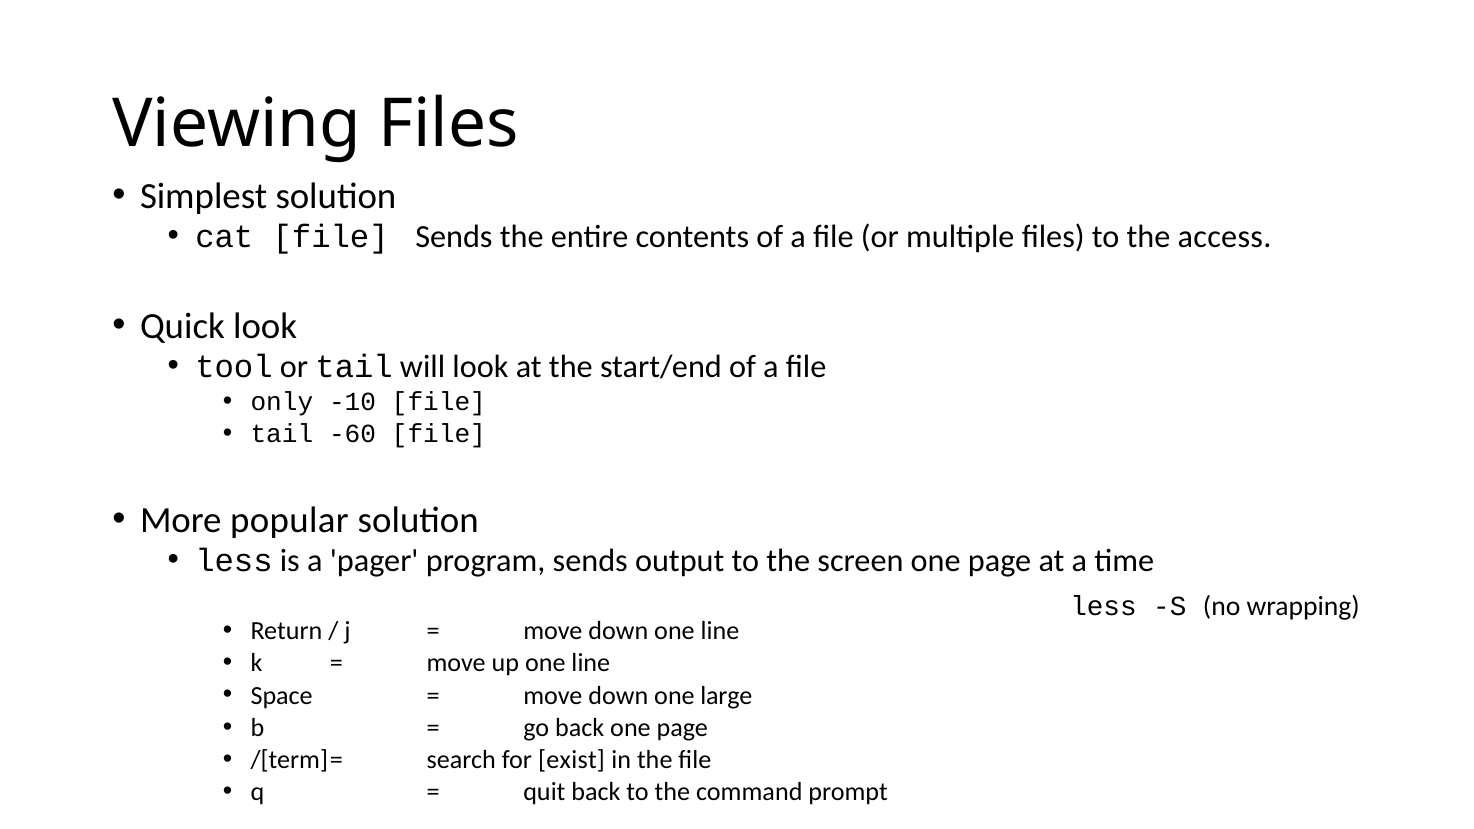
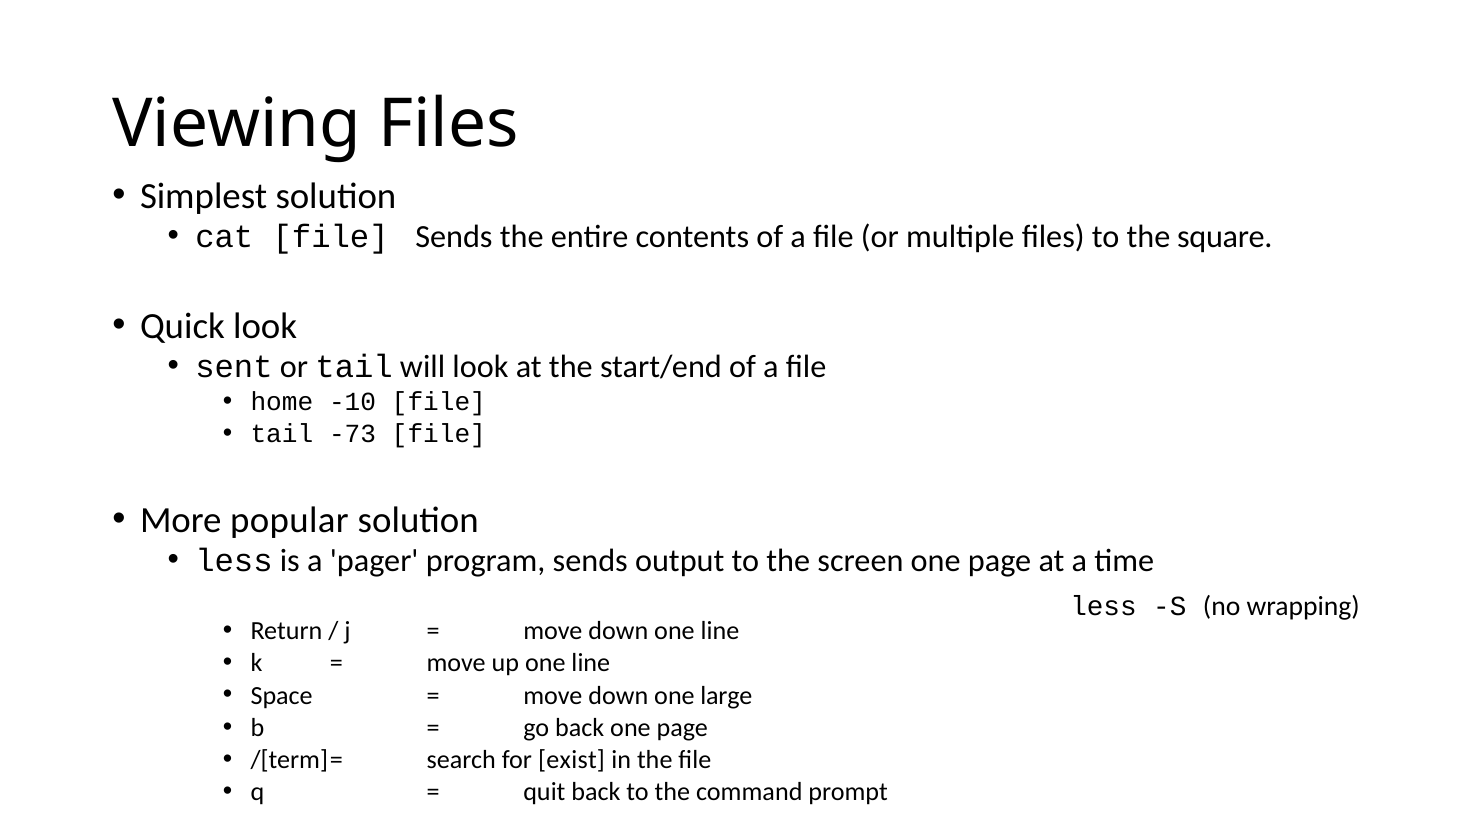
access: access -> square (1225, 237)
tool: tool -> sent (234, 367)
only: only -> home (282, 402)
-60: -60 -> -73 (353, 434)
